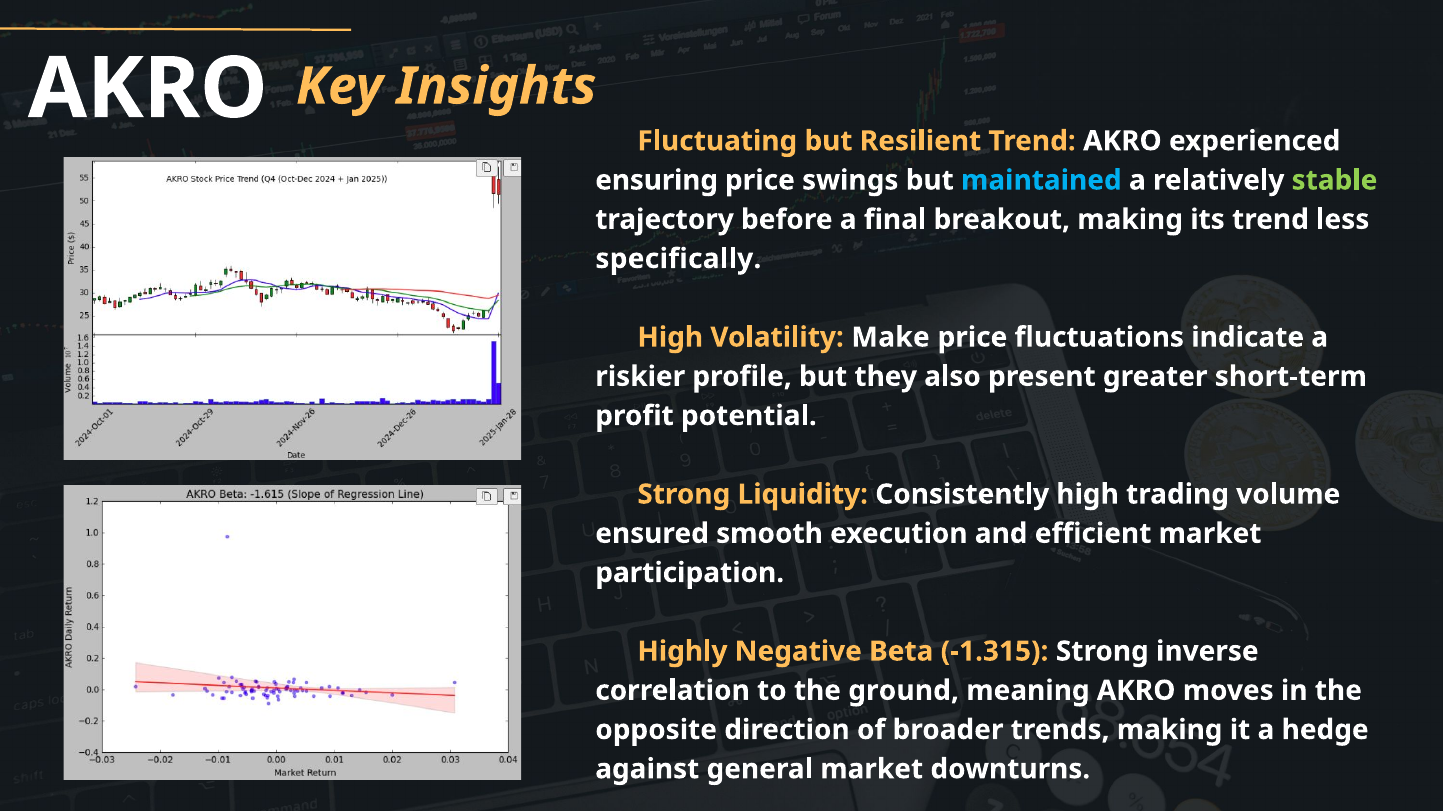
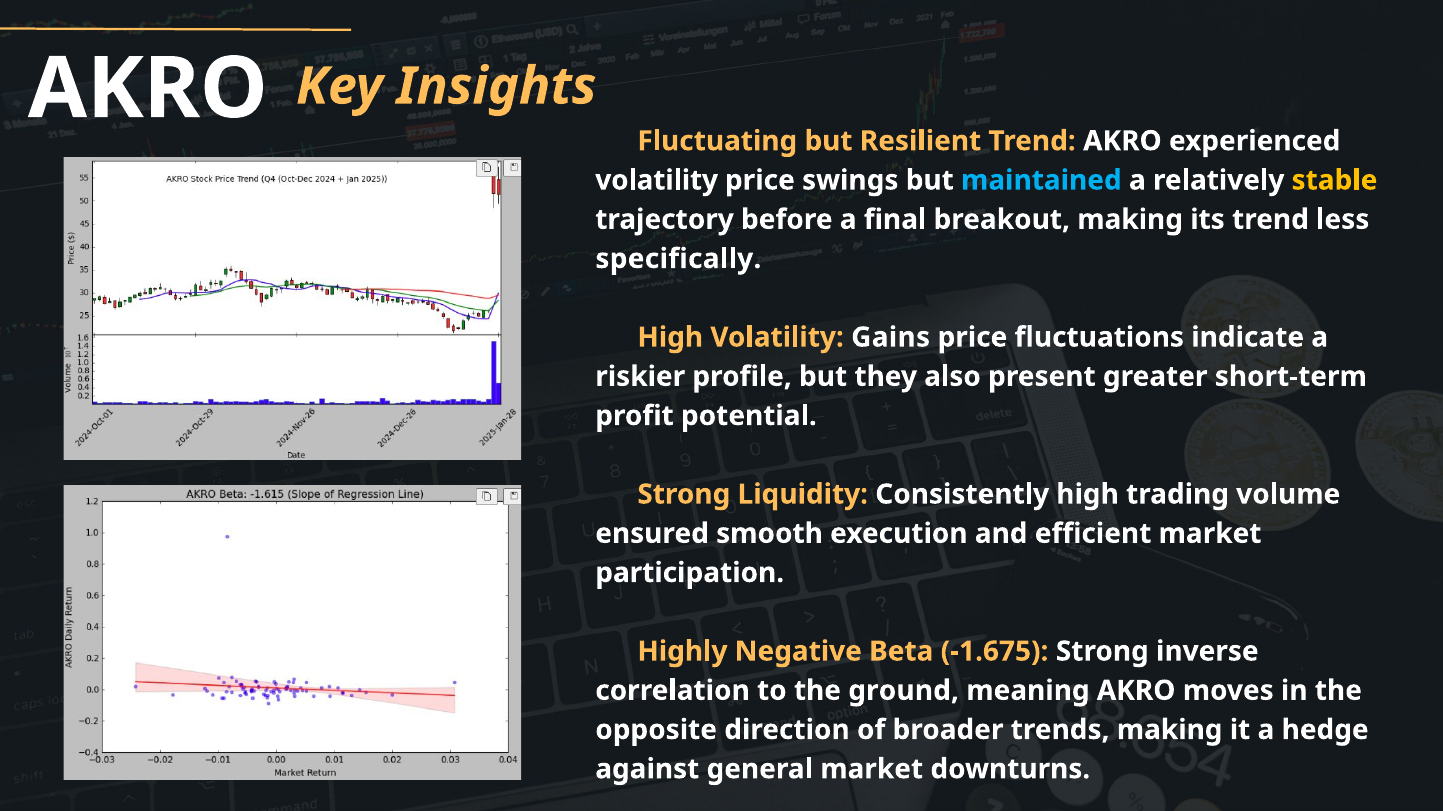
ensuring: ensuring -> volatility (657, 180)
stable colour: light green -> yellow (1334, 180)
Make: Make -> Gains (891, 338)
-1.315: -1.315 -> -1.675 (995, 652)
